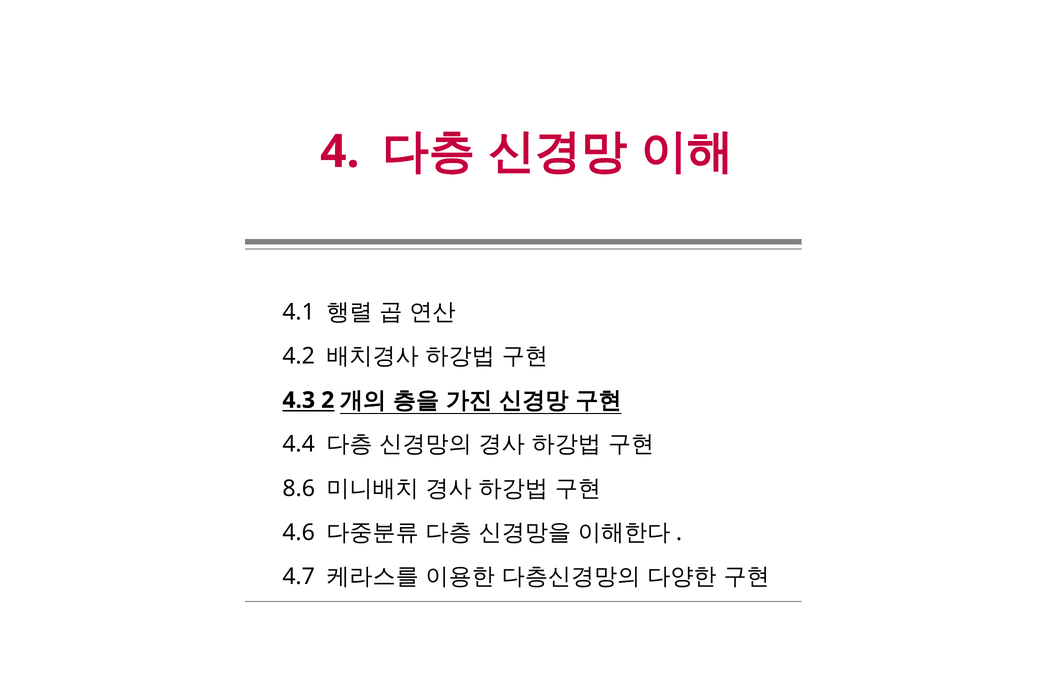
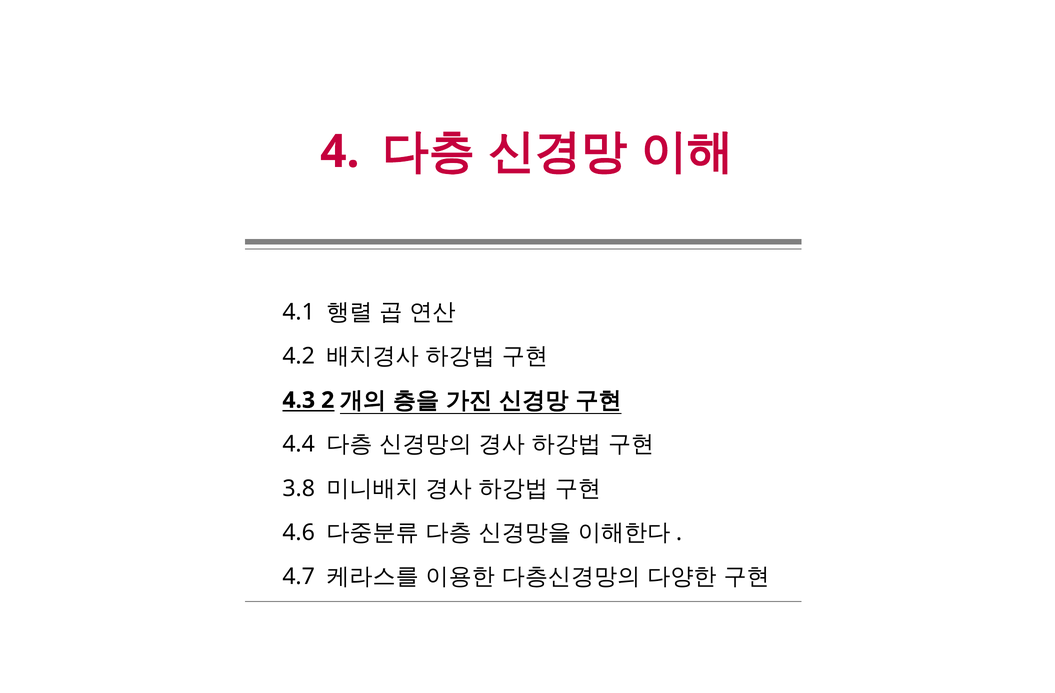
8.6: 8.6 -> 3.8 (299, 489)
